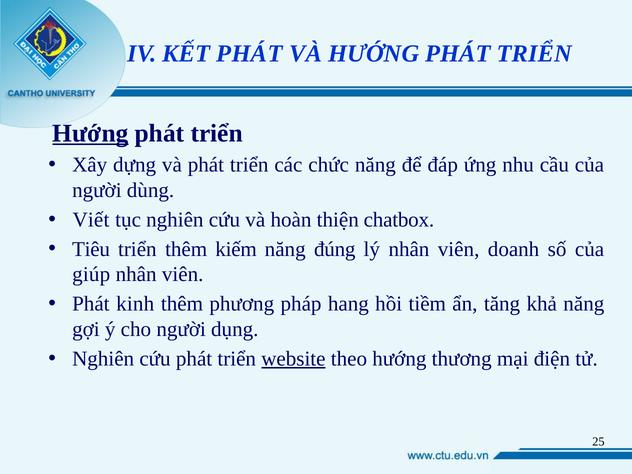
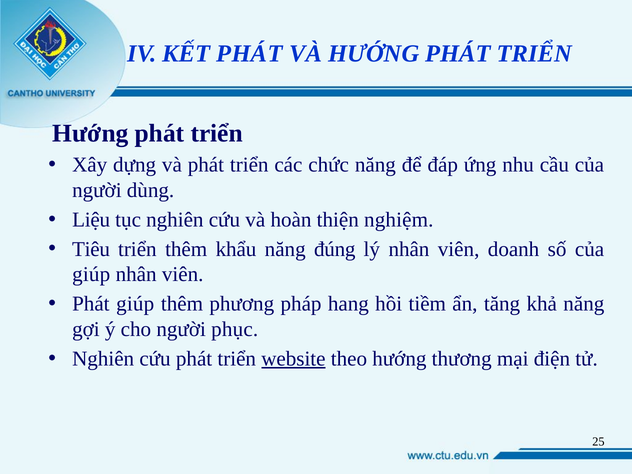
Hướng underline: present -> none (90, 133)
Viết: Viết -> Liệu (91, 220)
chatbox: chatbox -> nghiệm (399, 220)
kiếm: kiếm -> khẩu (236, 249)
Phát kinh: kinh -> giúp (135, 304)
dụng: dụng -> phục (235, 329)
